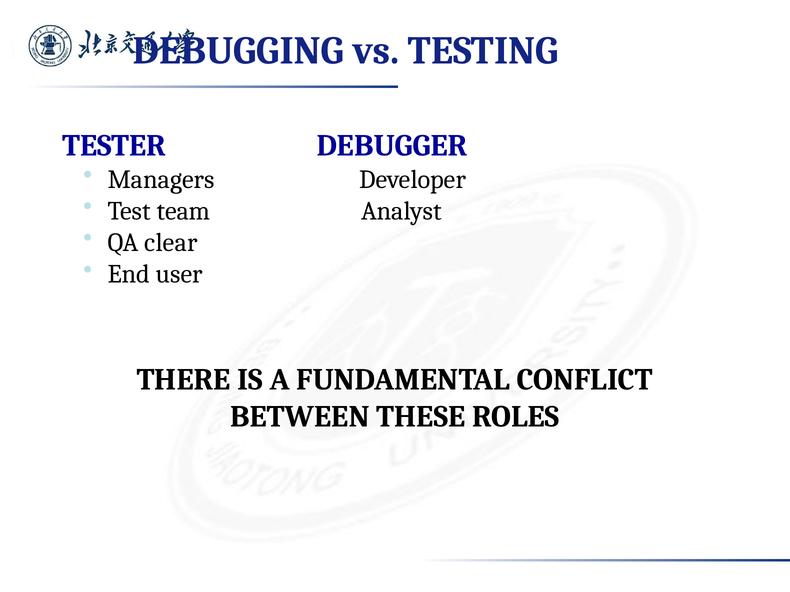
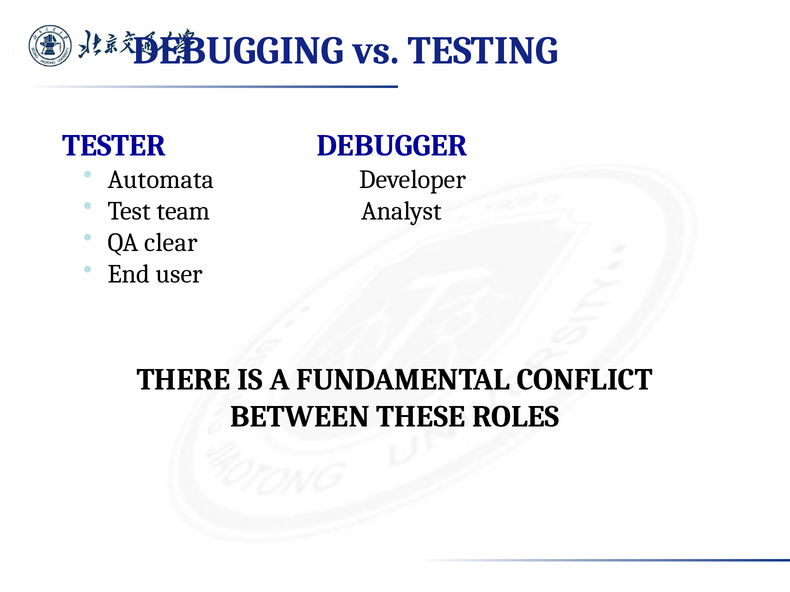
Managers: Managers -> Automata (161, 180)
